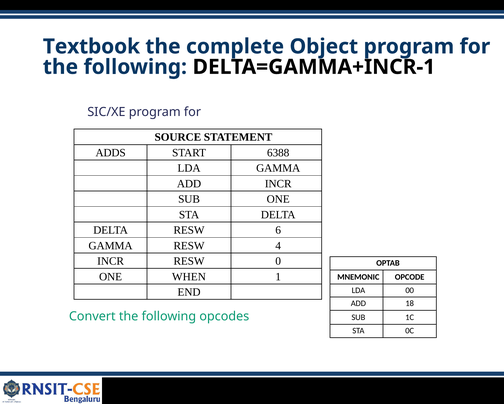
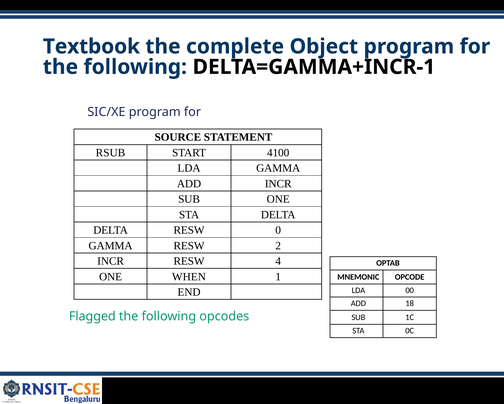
ADDS: ADDS -> RSUB (110, 152)
6388: 6388 -> 4100 (278, 152)
6: 6 -> 0 (278, 230)
4: 4 -> 2 (278, 245)
0: 0 -> 4 (278, 261)
Convert: Convert -> Flagged (92, 316)
